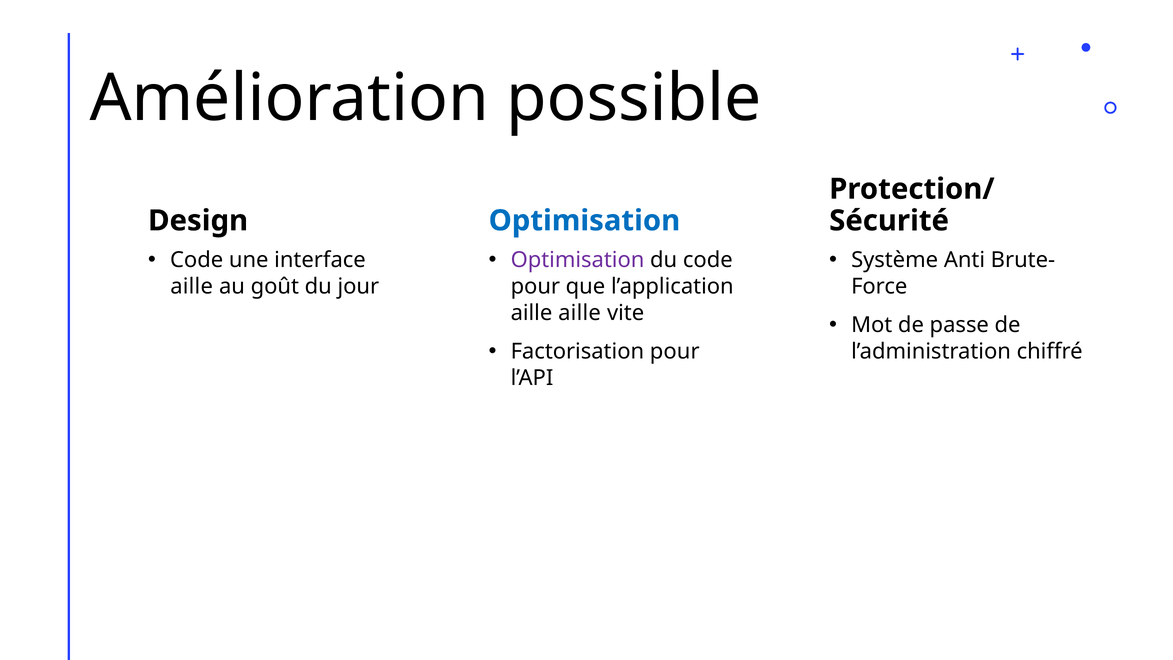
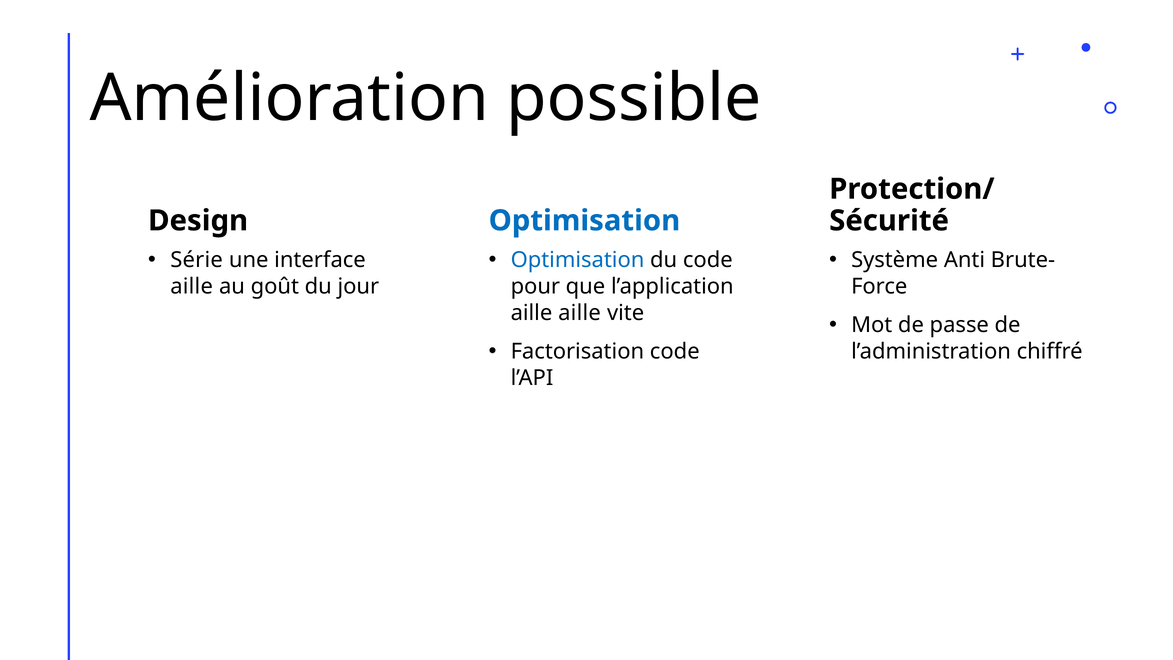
Code: Code -> Série (197, 260)
Optimisation colour: purple -> blue (578, 260)
Factorisation pour: pour -> code (675, 352)
